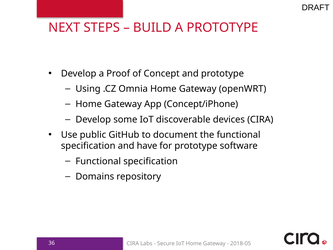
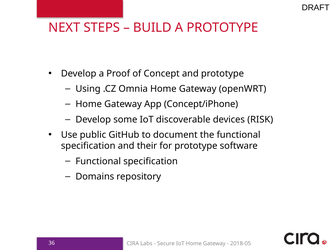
devices CIRA: CIRA -> RISK (260, 119)
have: have -> their (147, 146)
